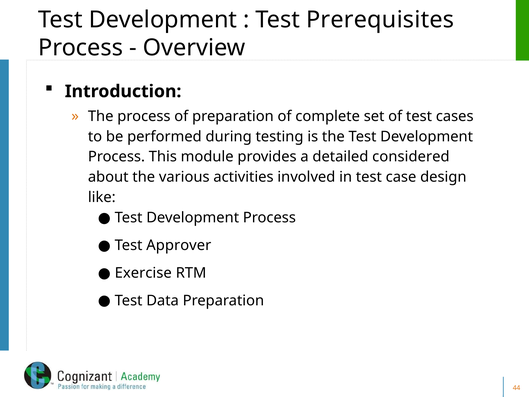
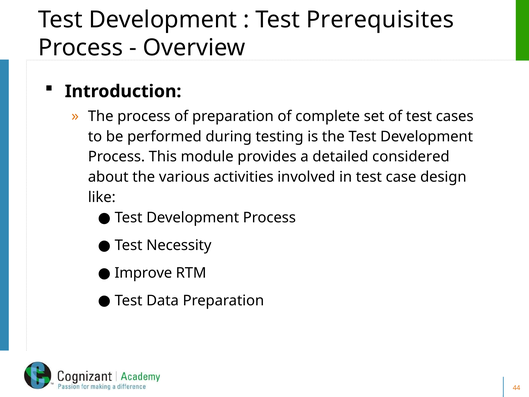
Approver: Approver -> Necessity (179, 245)
Exercise: Exercise -> Improve (143, 273)
